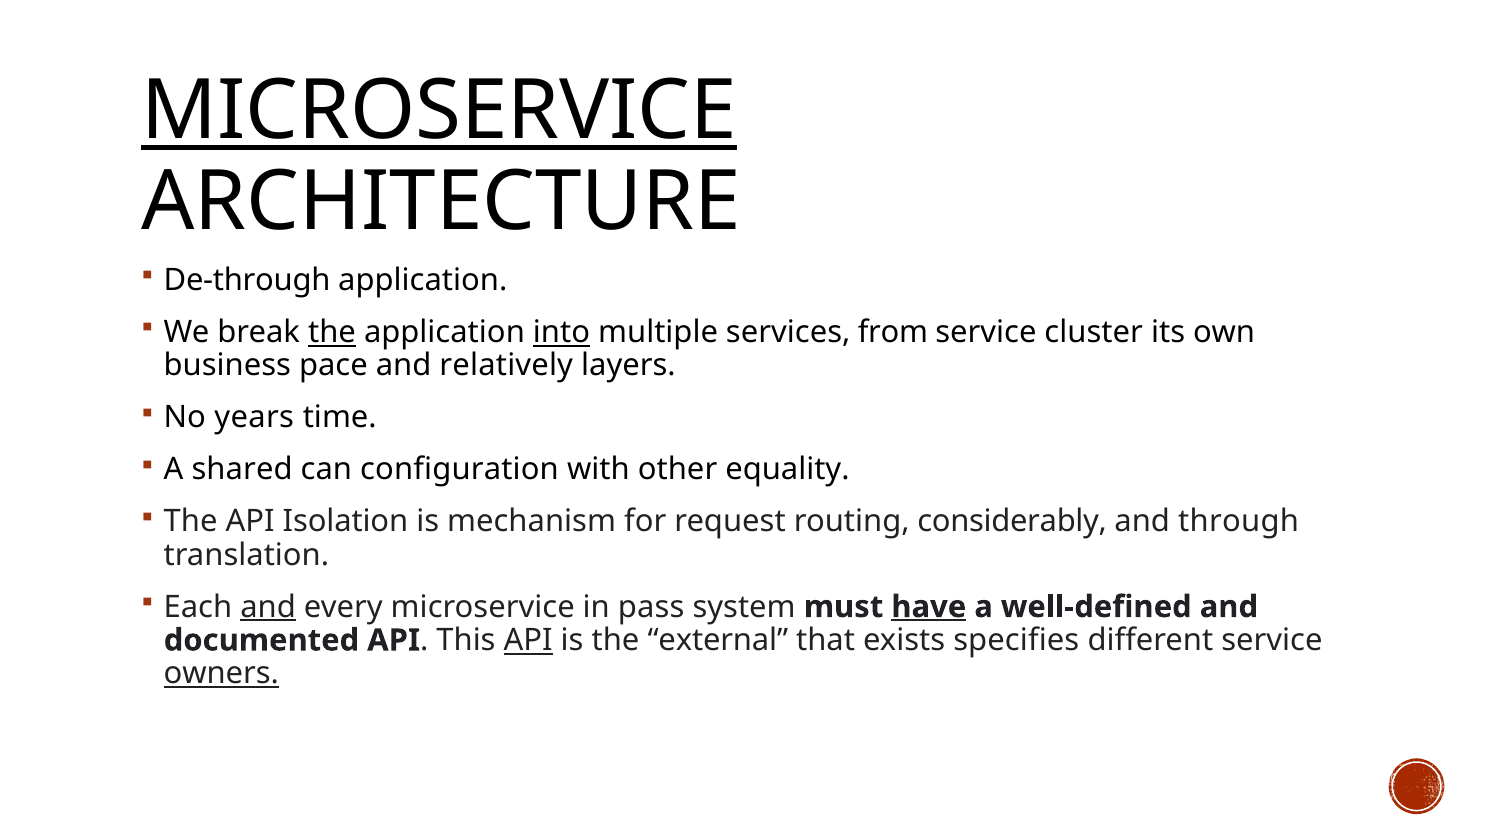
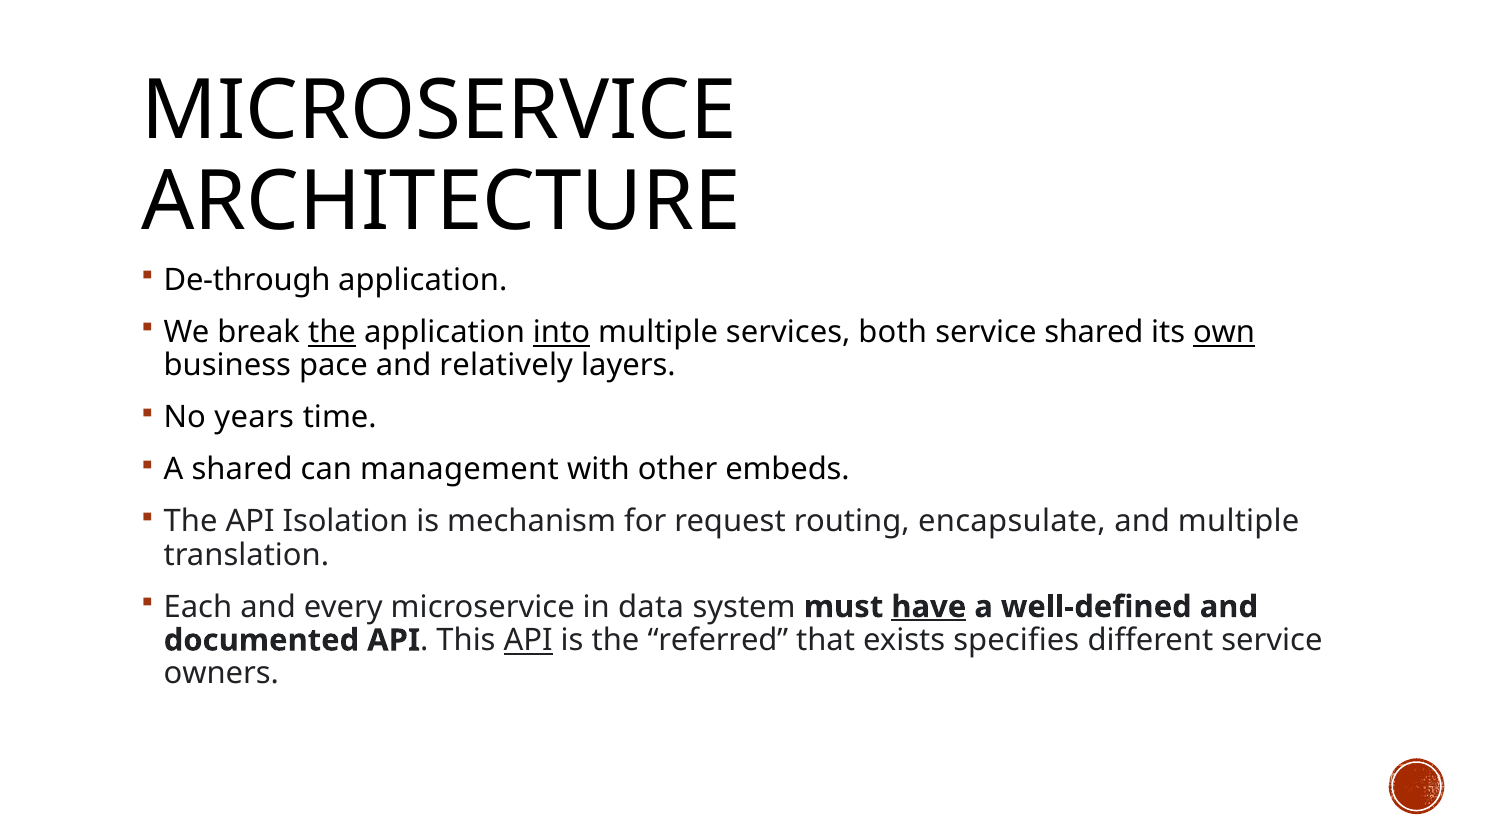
MICROSERVICE underline: present -> none (439, 111)
from: from -> both (893, 332)
service cluster: cluster -> shared (1094, 332)
own underline: none -> present (1224, 332)
configuration: configuration -> management (459, 470)
equality: equality -> embeds (788, 470)
considerably: considerably -> encapsulate (1012, 522)
and through: through -> multiple (1239, 522)
and underline: present -> none (268, 607)
pass: pass -> data (651, 607)
external: external -> referred (718, 641)
owners underline: present -> none (221, 674)
